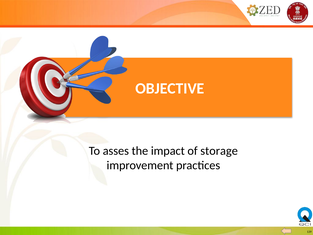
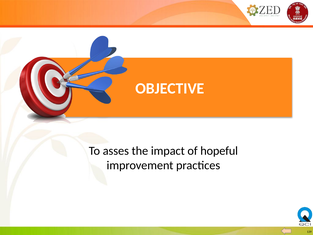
storage: storage -> hopeful (219, 151)
